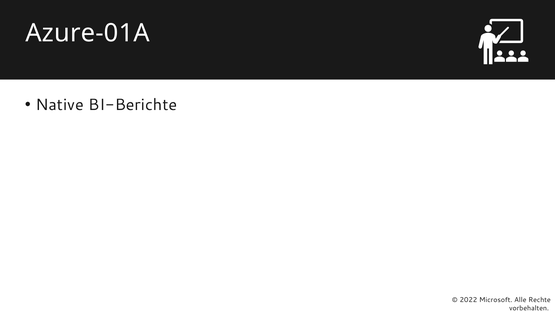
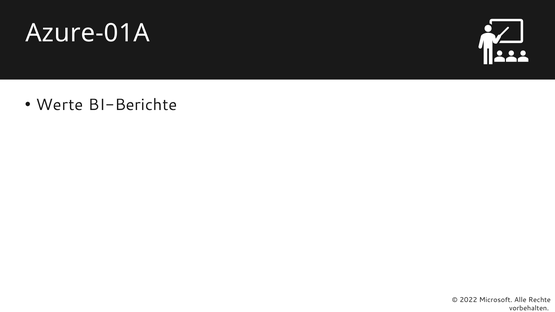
Native: Native -> Werte (60, 105)
